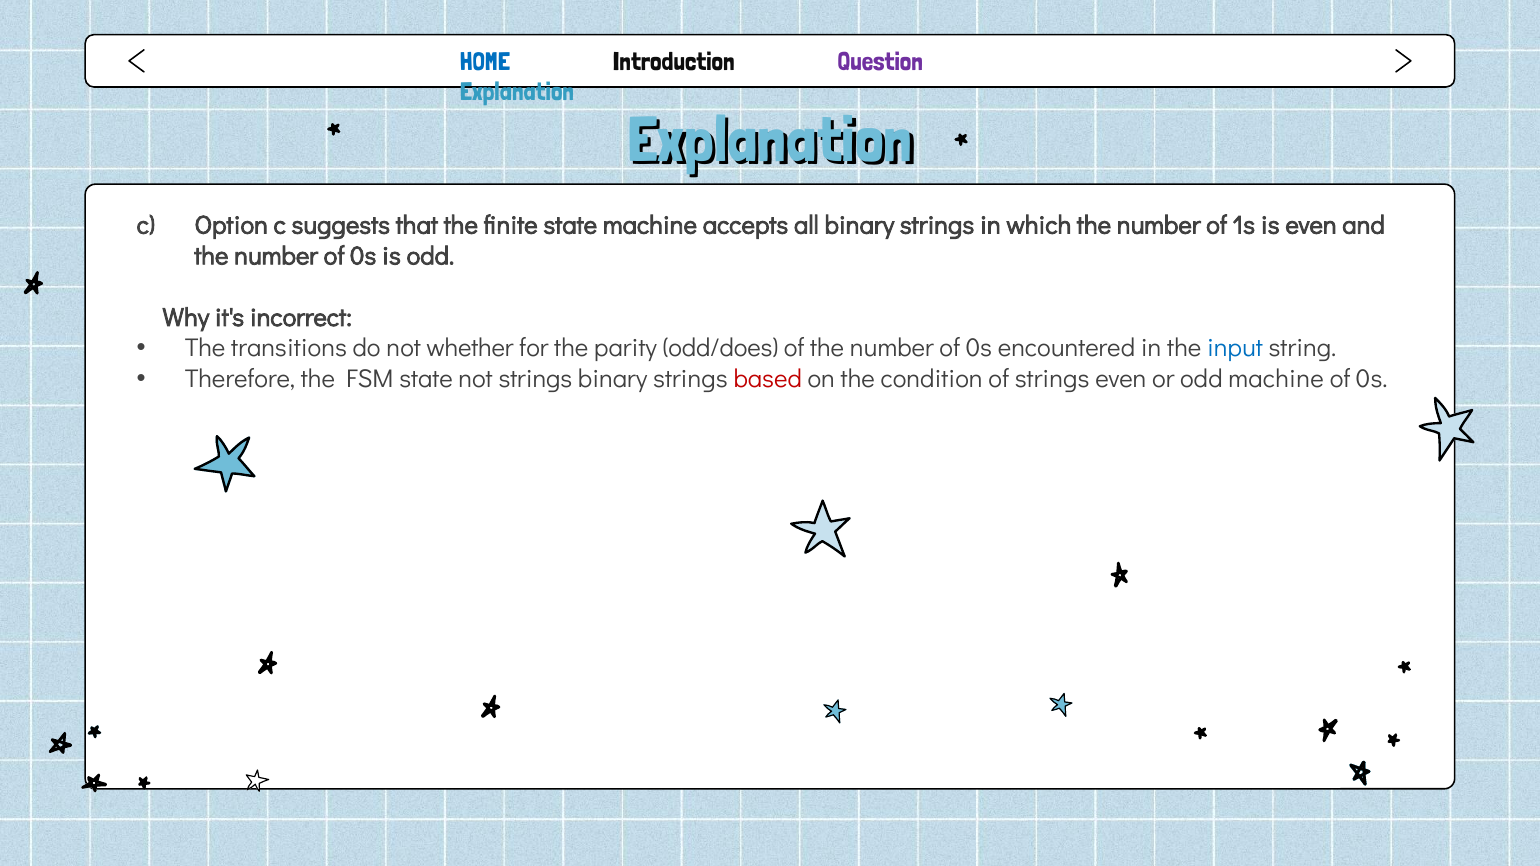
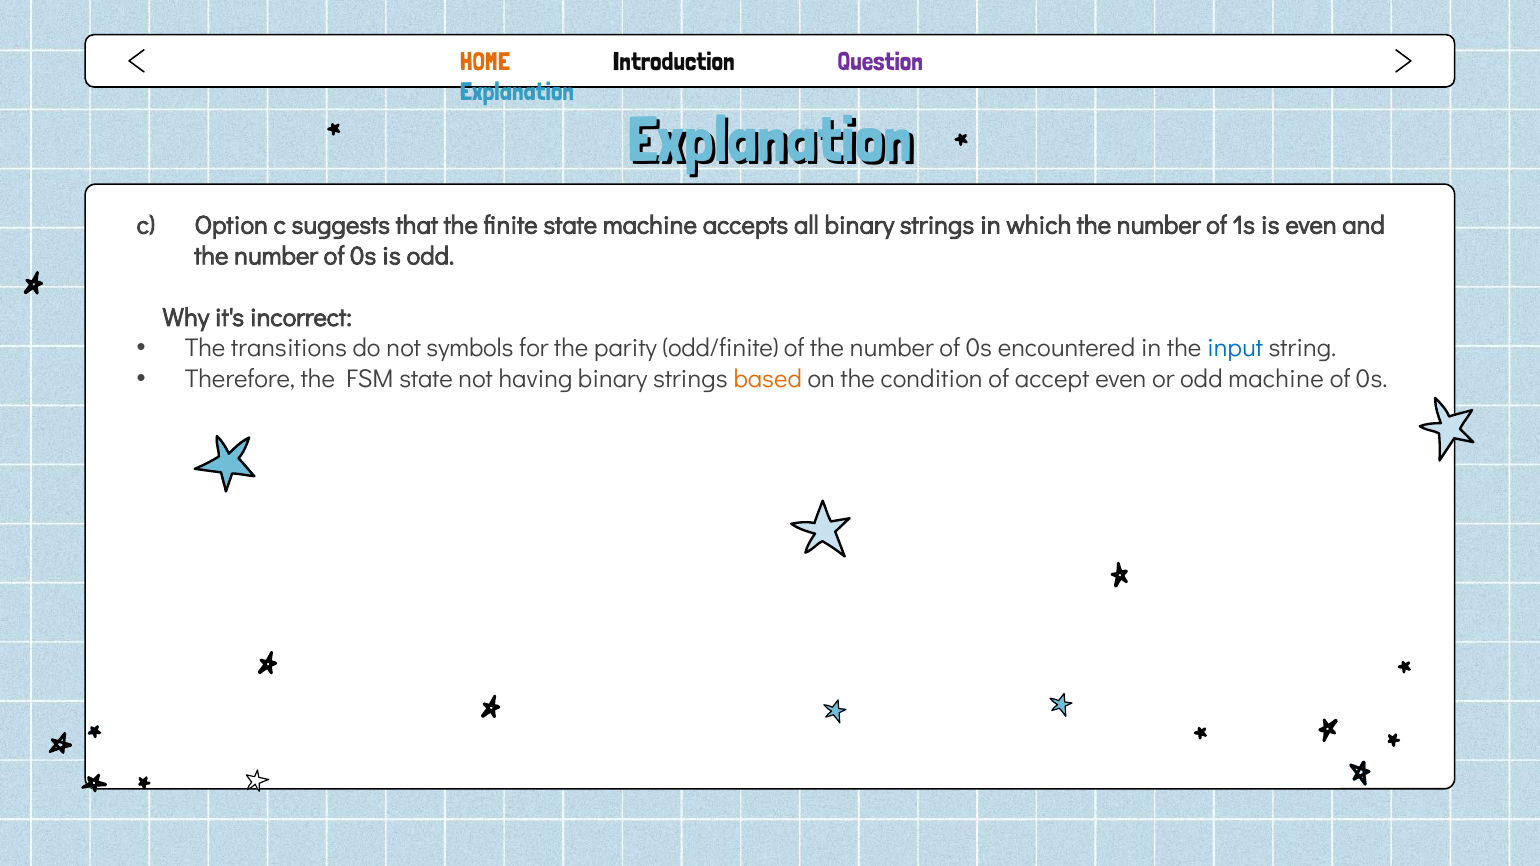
HOME colour: blue -> orange (485, 62)
whether: whether -> symbols (470, 348)
odd/does: odd/does -> odd/finite (720, 348)
not strings: strings -> having (535, 379)
based colour: red -> orange (768, 379)
of strings: strings -> accept (1052, 379)
